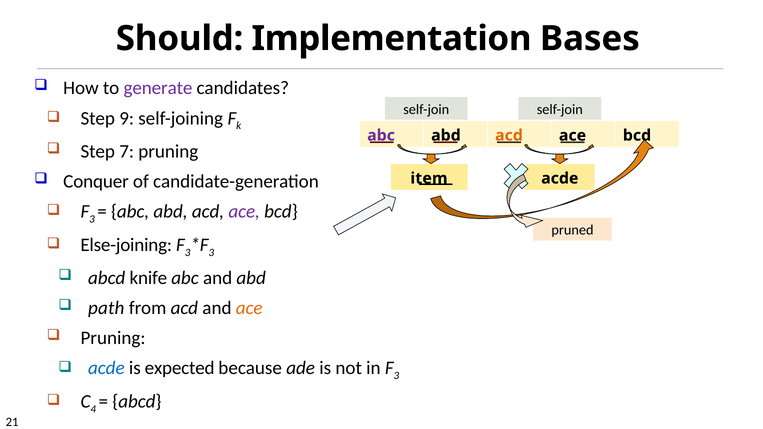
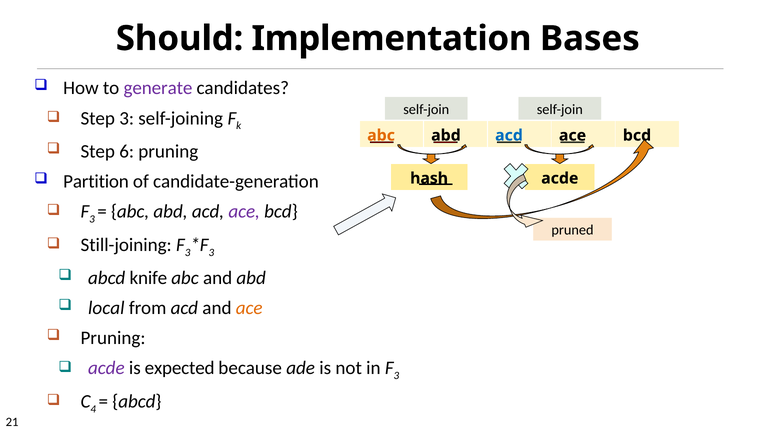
Step 9: 9 -> 3 (127, 118)
abc colour: purple -> orange (381, 135)
acd colour: orange -> blue (509, 135)
7: 7 -> 6 (127, 151)
Conquer: Conquer -> Partition (96, 181)
item: item -> hash (429, 178)
Else-joining: Else-joining -> Still-joining (126, 245)
path: path -> local (106, 308)
acde colour: blue -> purple (106, 368)
